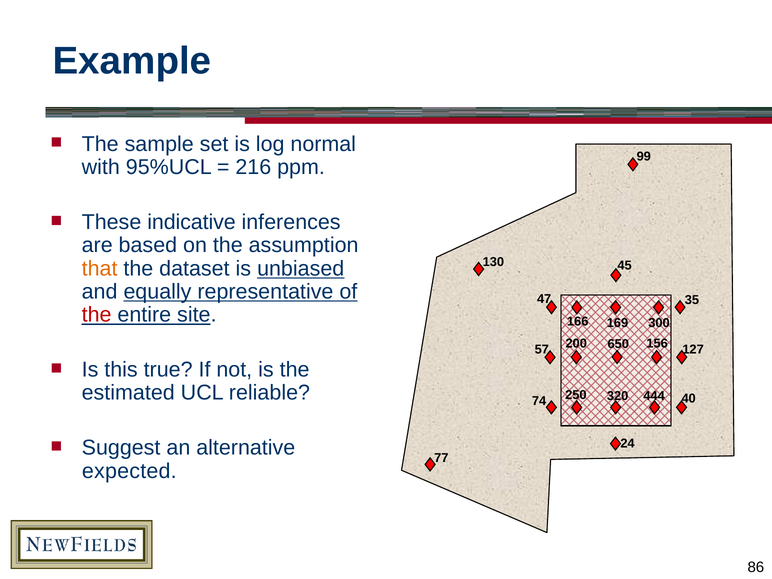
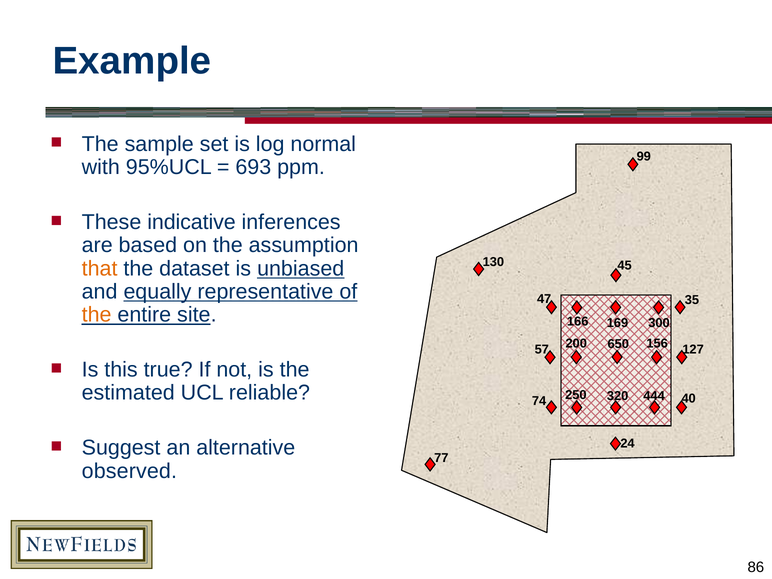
216: 216 -> 693 (253, 167)
the colour: red -> orange (97, 315)
expected: expected -> observed (129, 471)
